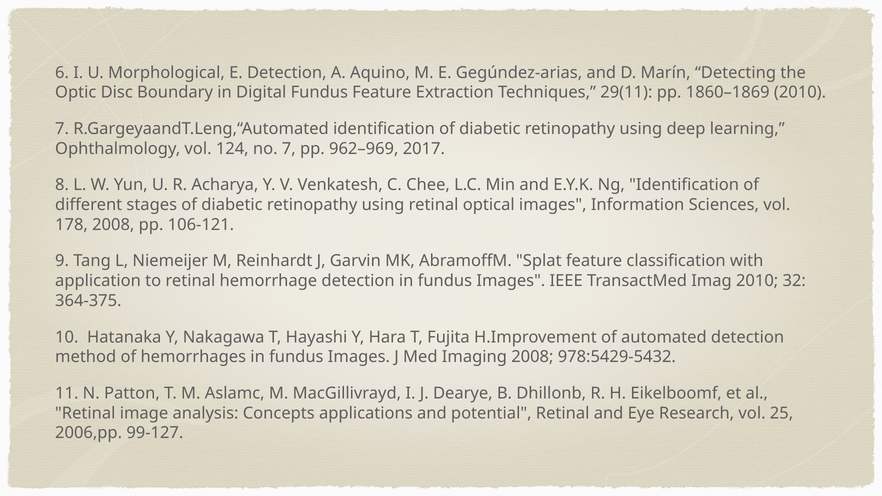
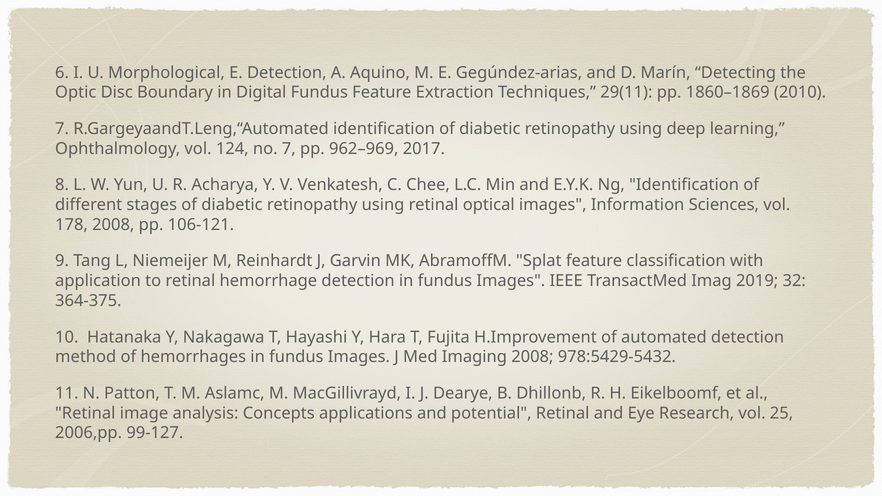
Imag 2010: 2010 -> 2019 (757, 281)
